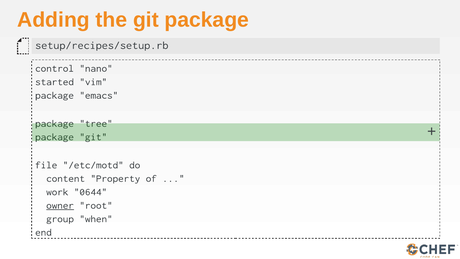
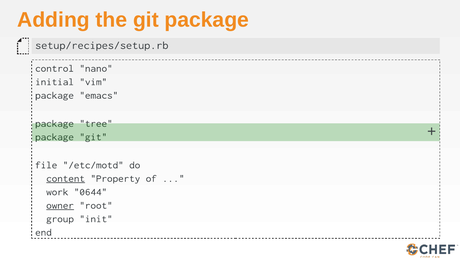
started: started -> initial (55, 82)
content underline: none -> present (66, 178)
when: when -> init (96, 219)
